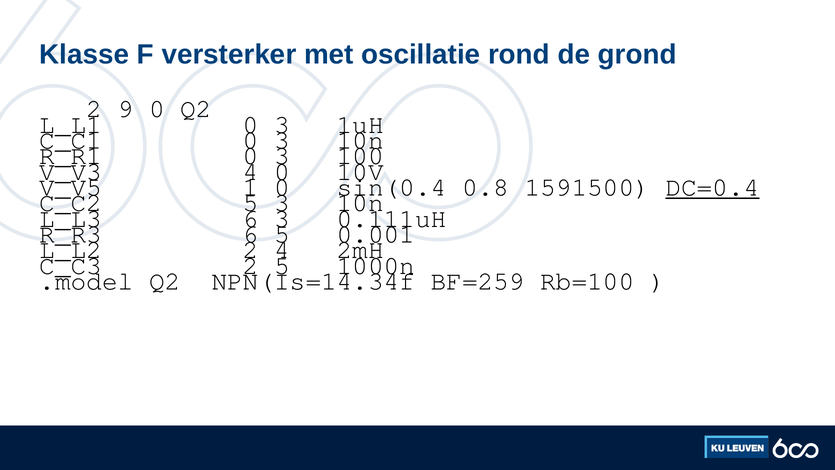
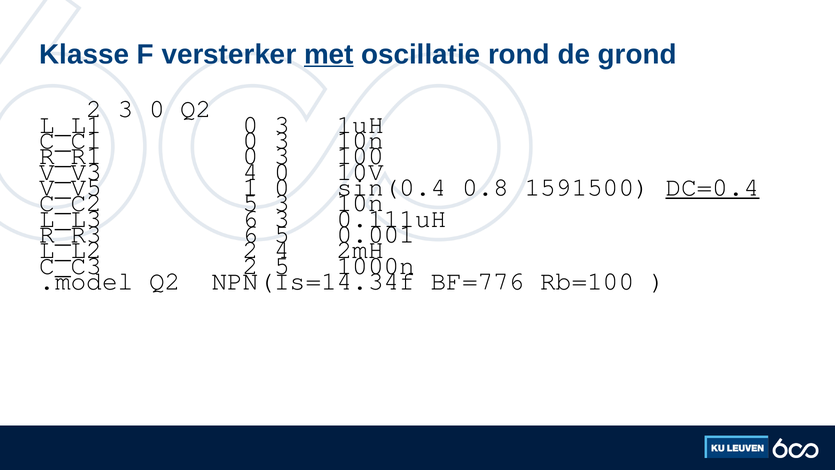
met underline: none -> present (329, 54)
9: 9 -> 3 (126, 109)
BF=259: BF=259 -> BF=776 (478, 281)
